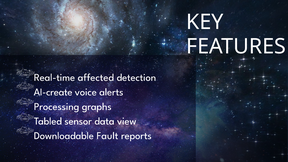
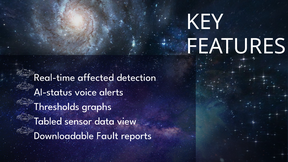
AI-create: AI-create -> AI-status (53, 92)
Processing: Processing -> Thresholds (57, 107)
